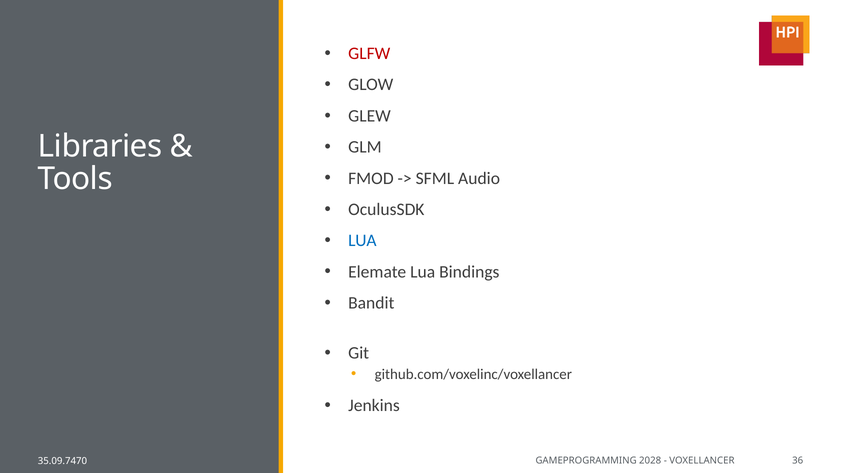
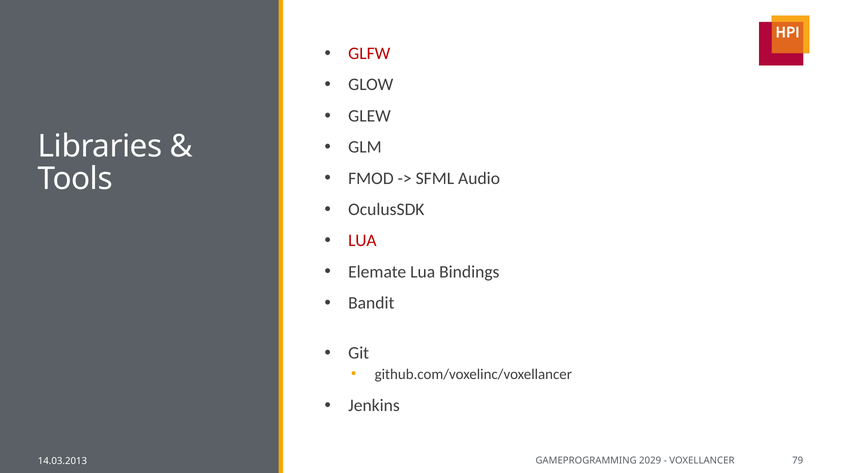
LUA colour: blue -> red (362, 241)
2028: 2028 -> 2029 (650, 461)
36: 36 -> 79 (798, 461)
35.09.7470: 35.09.7470 -> 14.03.2013 (62, 461)
